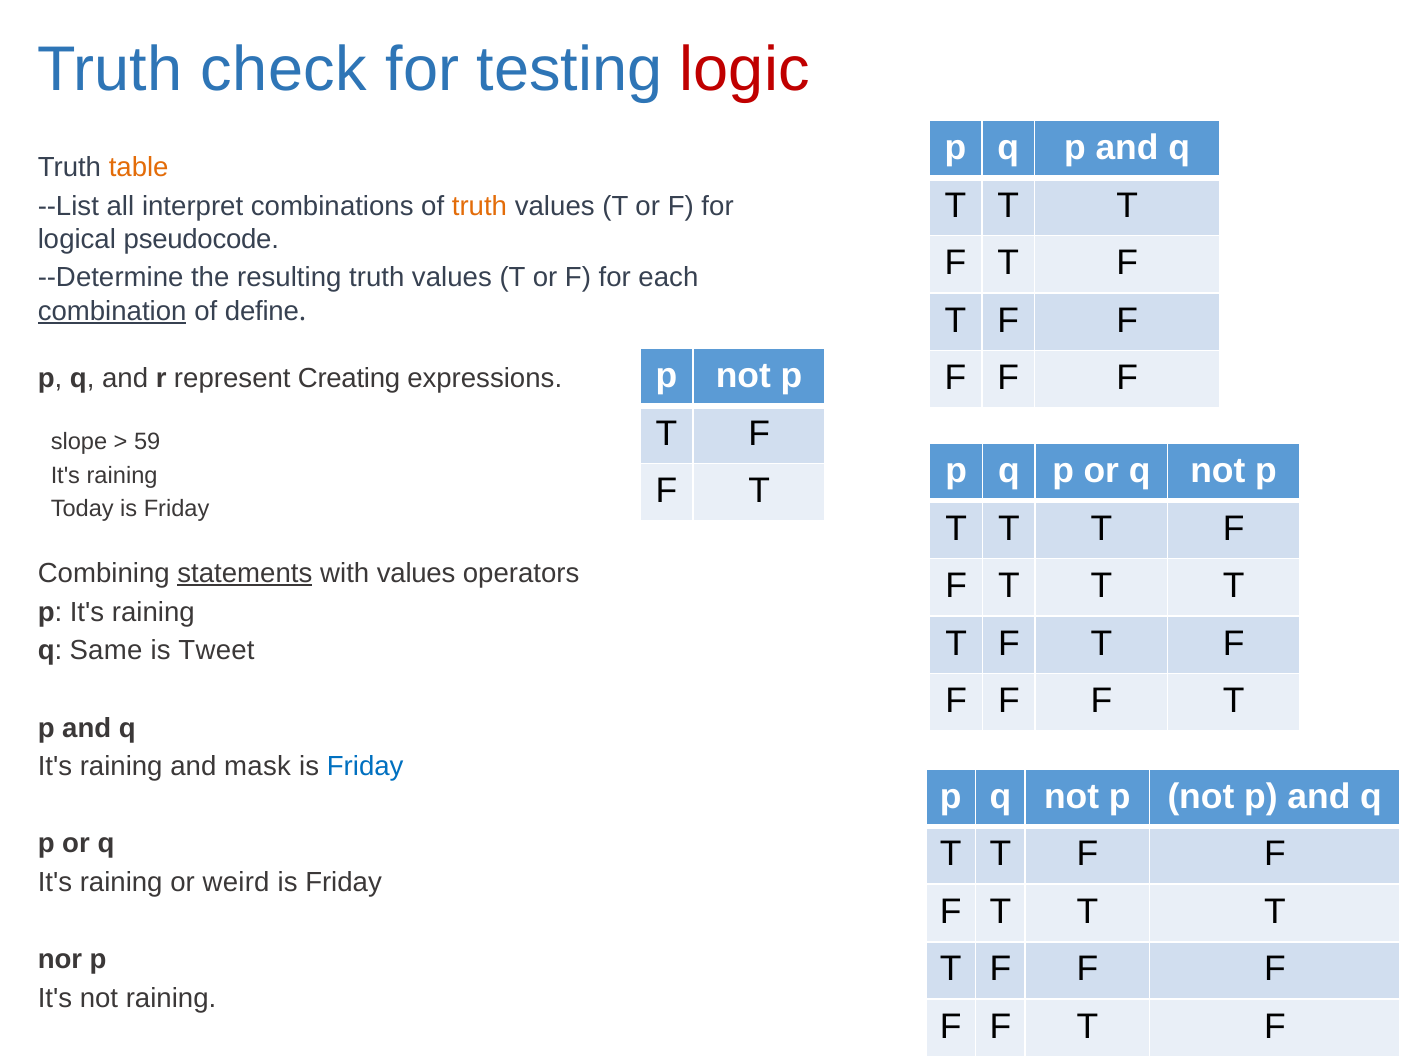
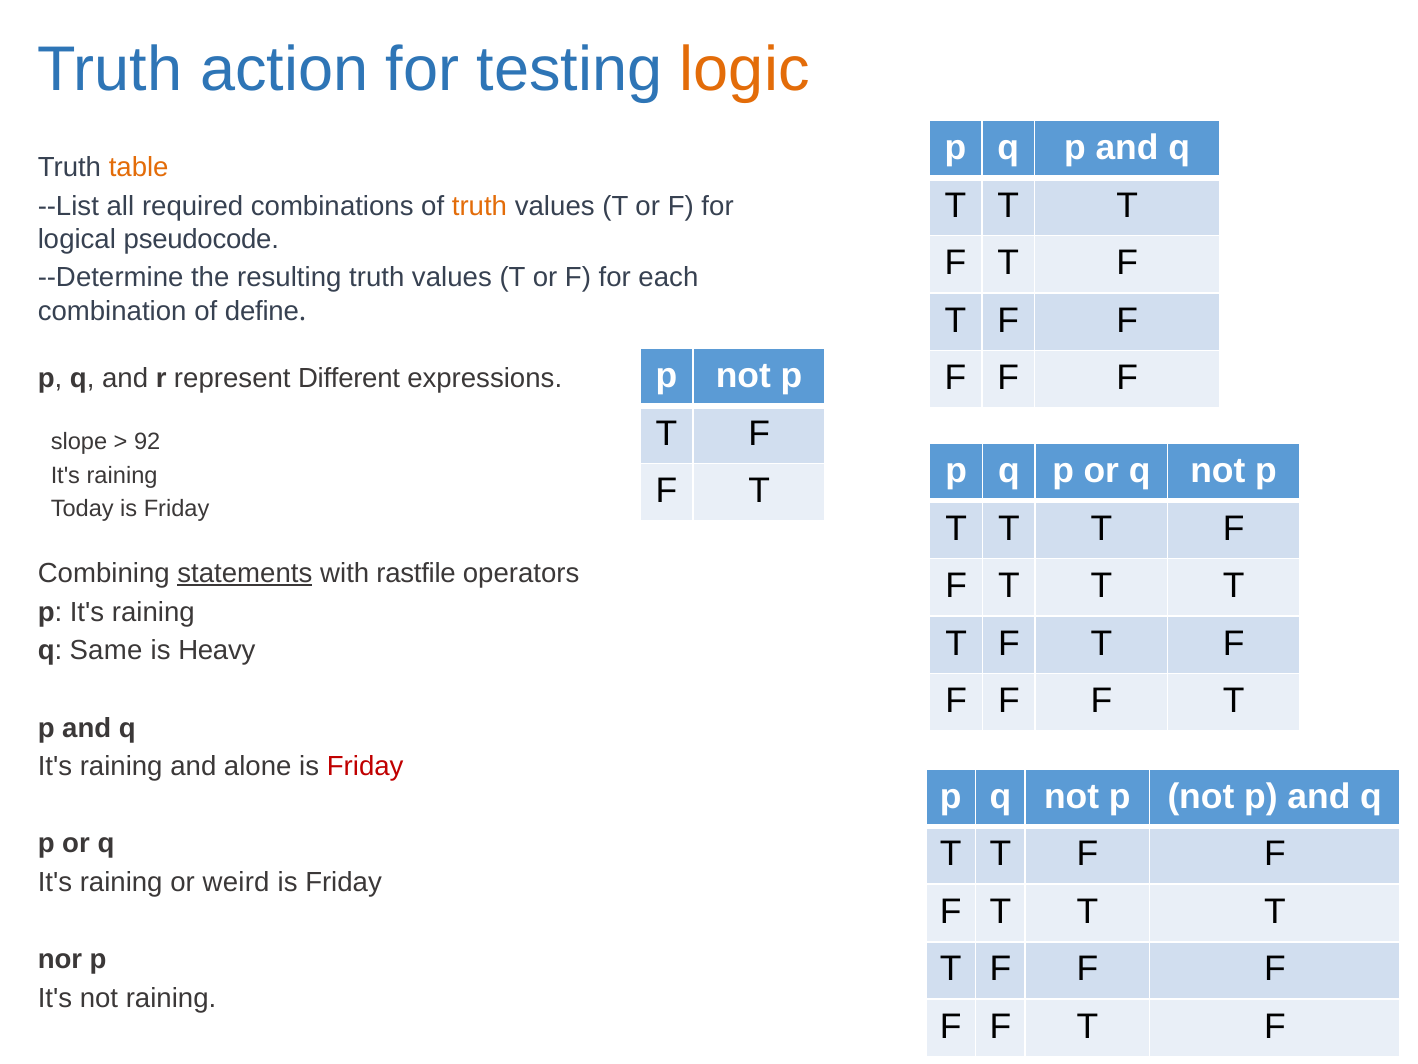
check: check -> action (284, 69)
logic colour: red -> orange (745, 69)
interpret: interpret -> required (193, 206)
combination underline: present -> none (112, 311)
Creating: Creating -> Different (349, 378)
59: 59 -> 92 (147, 442)
with values: values -> rastfile (416, 573)
Tweet: Tweet -> Heavy (217, 650)
mask: mask -> alone (258, 766)
Friday colour: blue -> red (365, 766)
